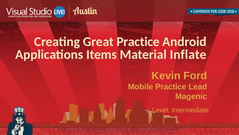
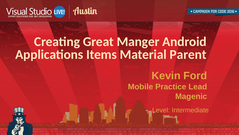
Great Practice: Practice -> Manger (138, 42)
Inflate: Inflate -> Parent (188, 54)
